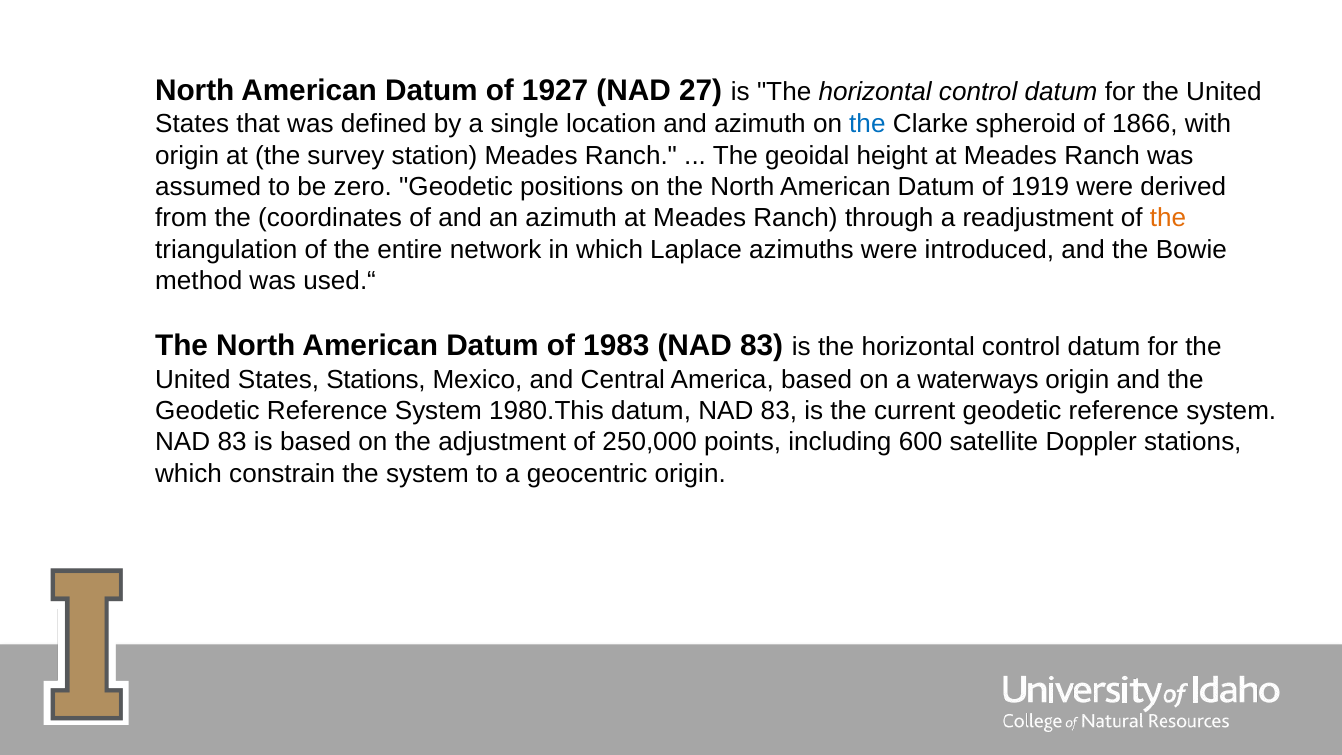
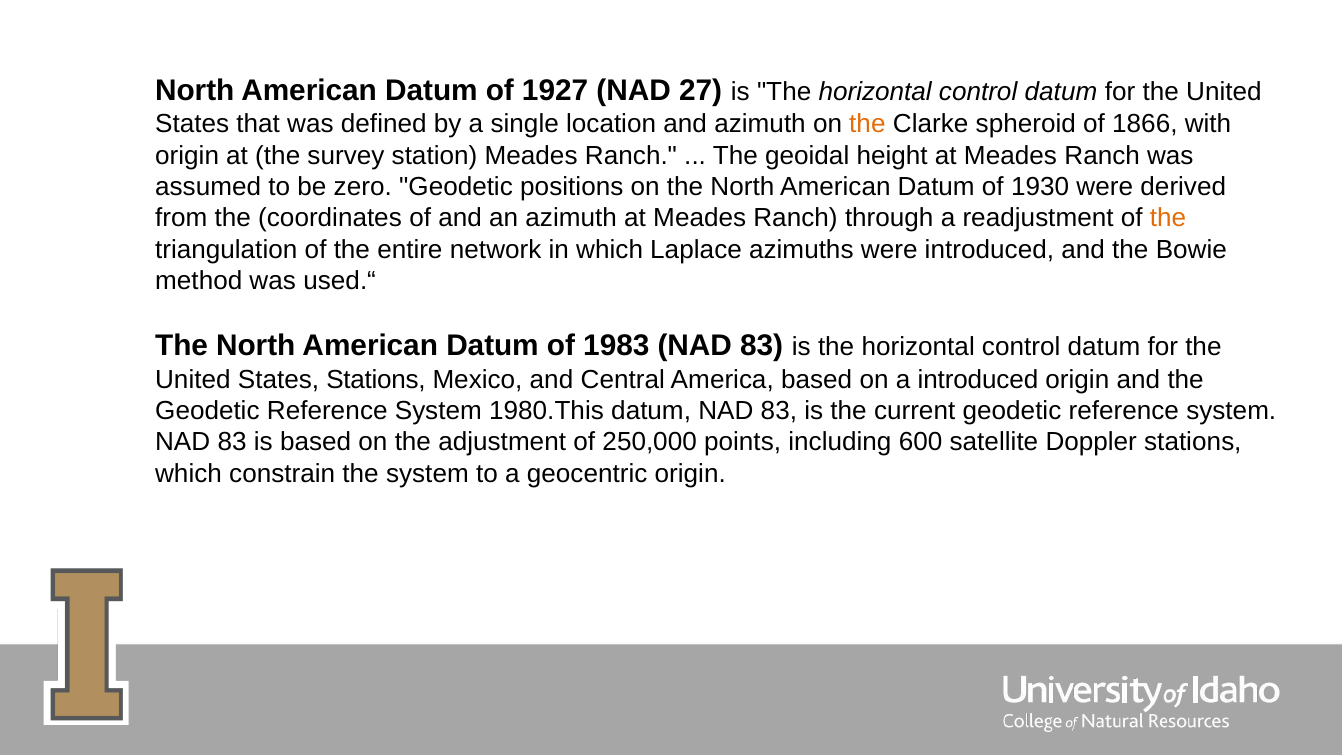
the colour: blue -> orange (867, 124)
1919: 1919 -> 1930 (1040, 187)
a waterways: waterways -> introduced (978, 379)
